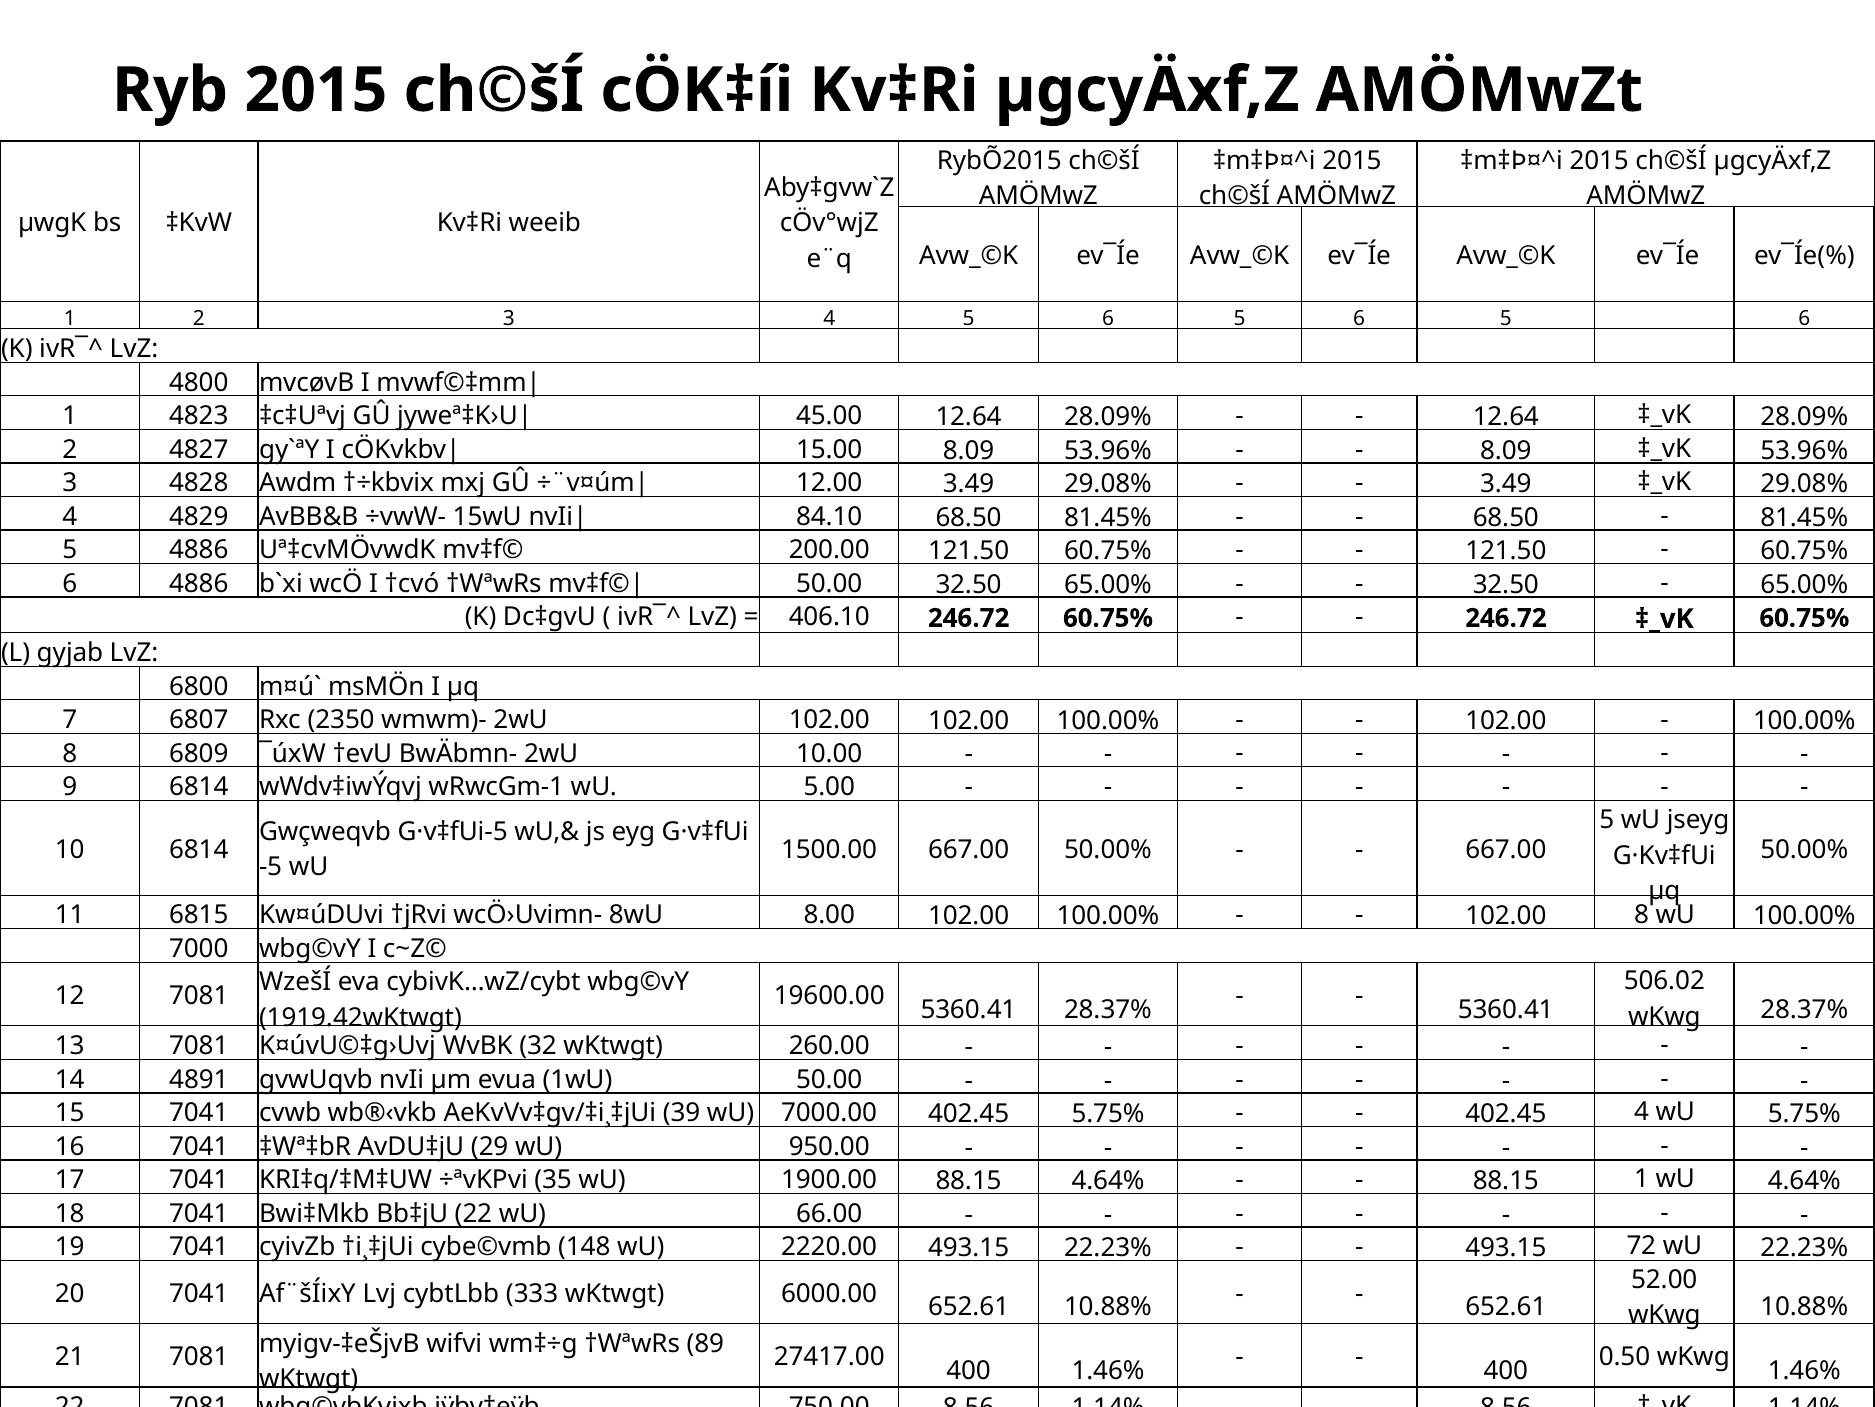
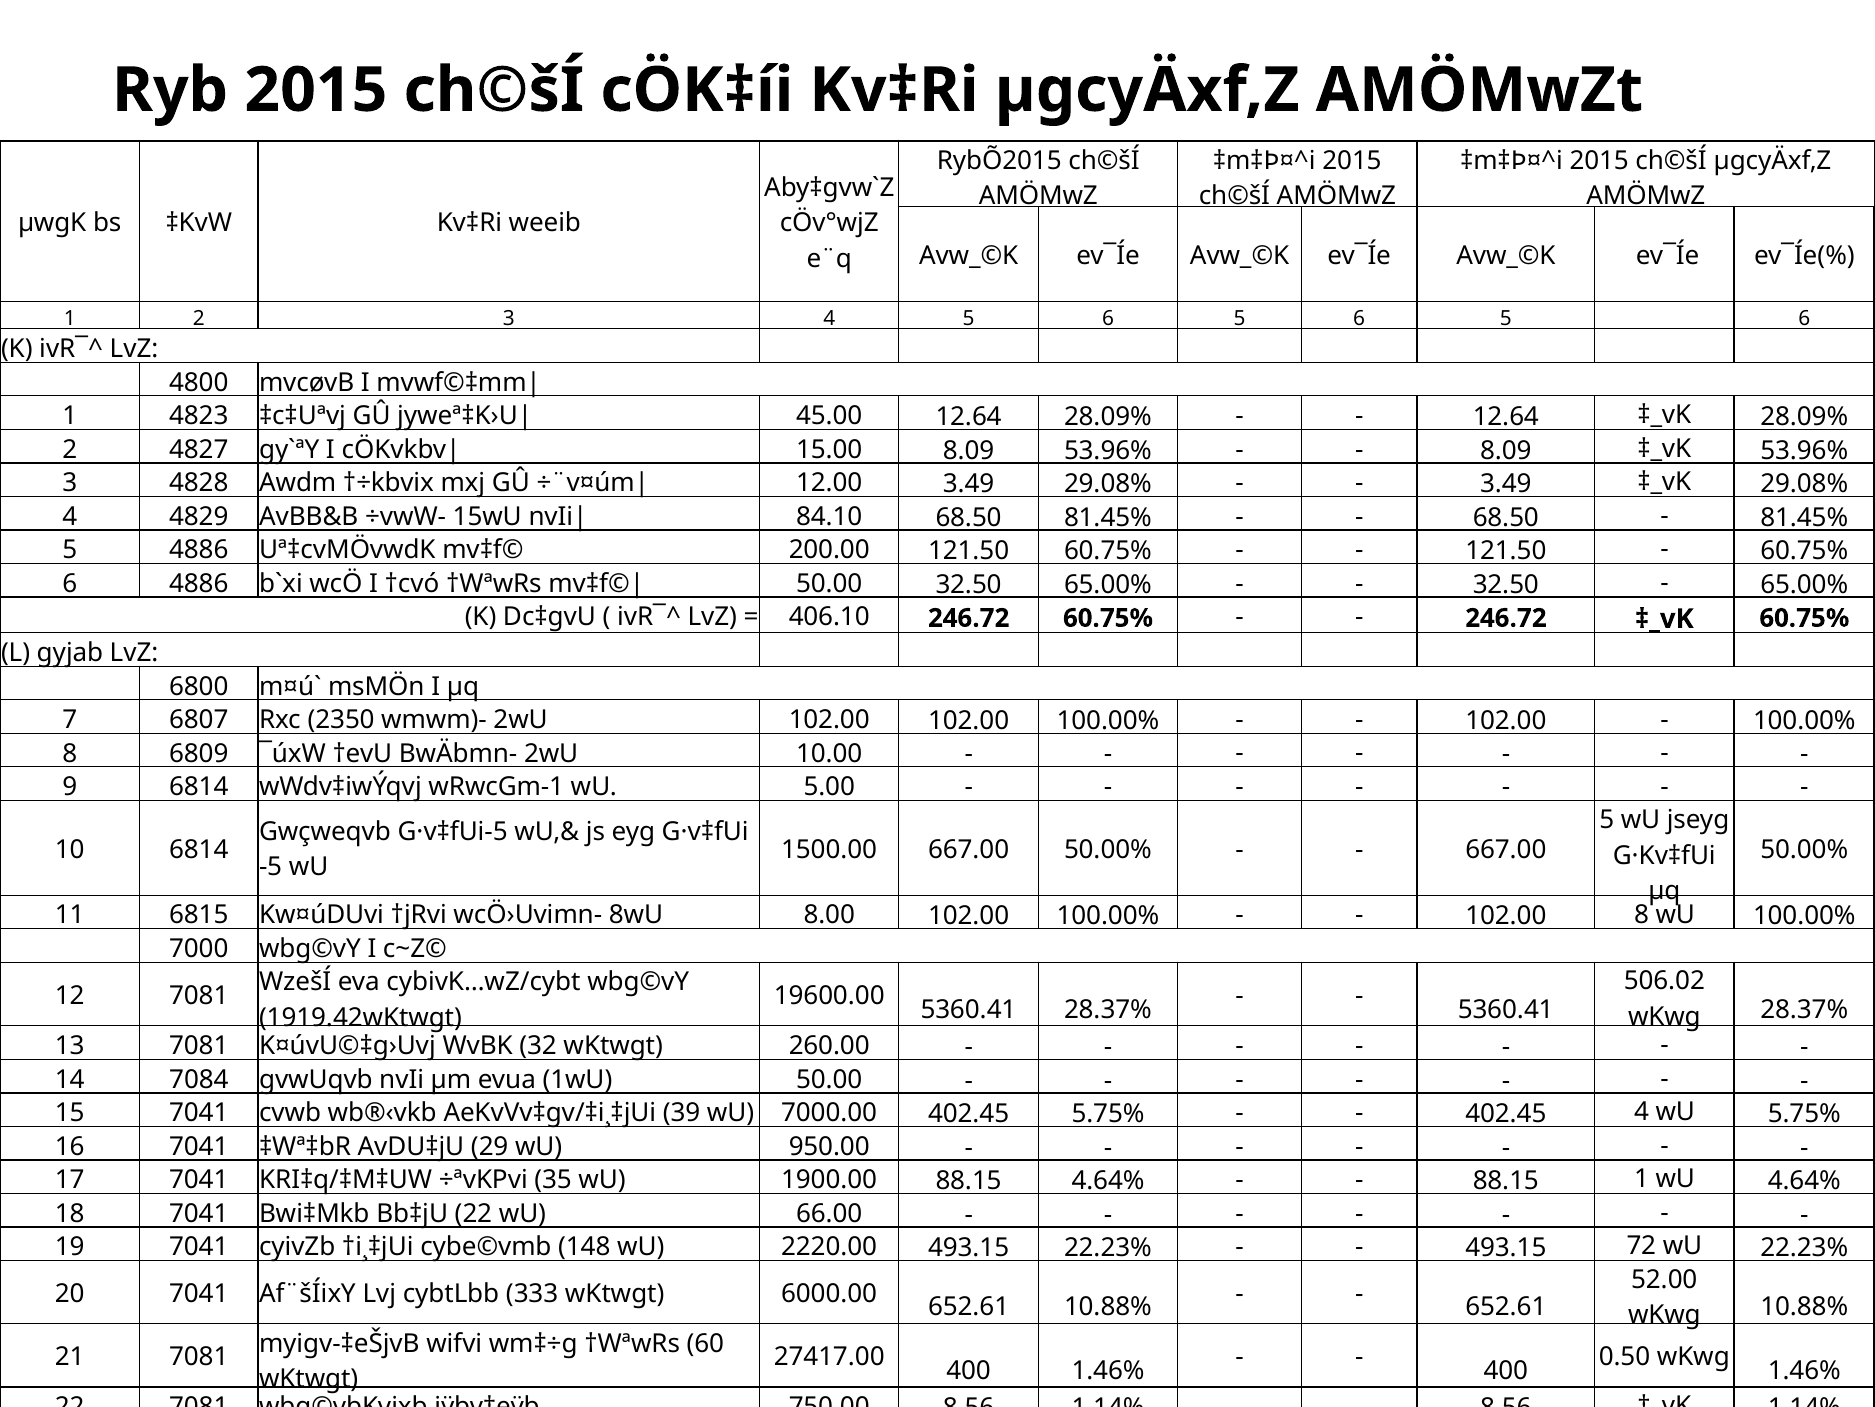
4891: 4891 -> 7084 (199, 1079)
89: 89 -> 60 (705, 1343)
